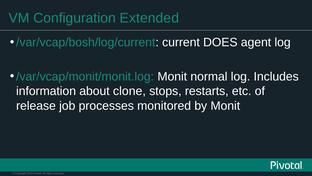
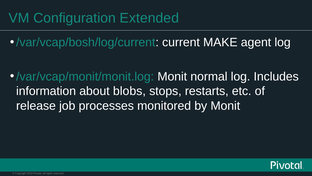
DOES: DOES -> MAKE (220, 42)
clone: clone -> blobs (129, 91)
